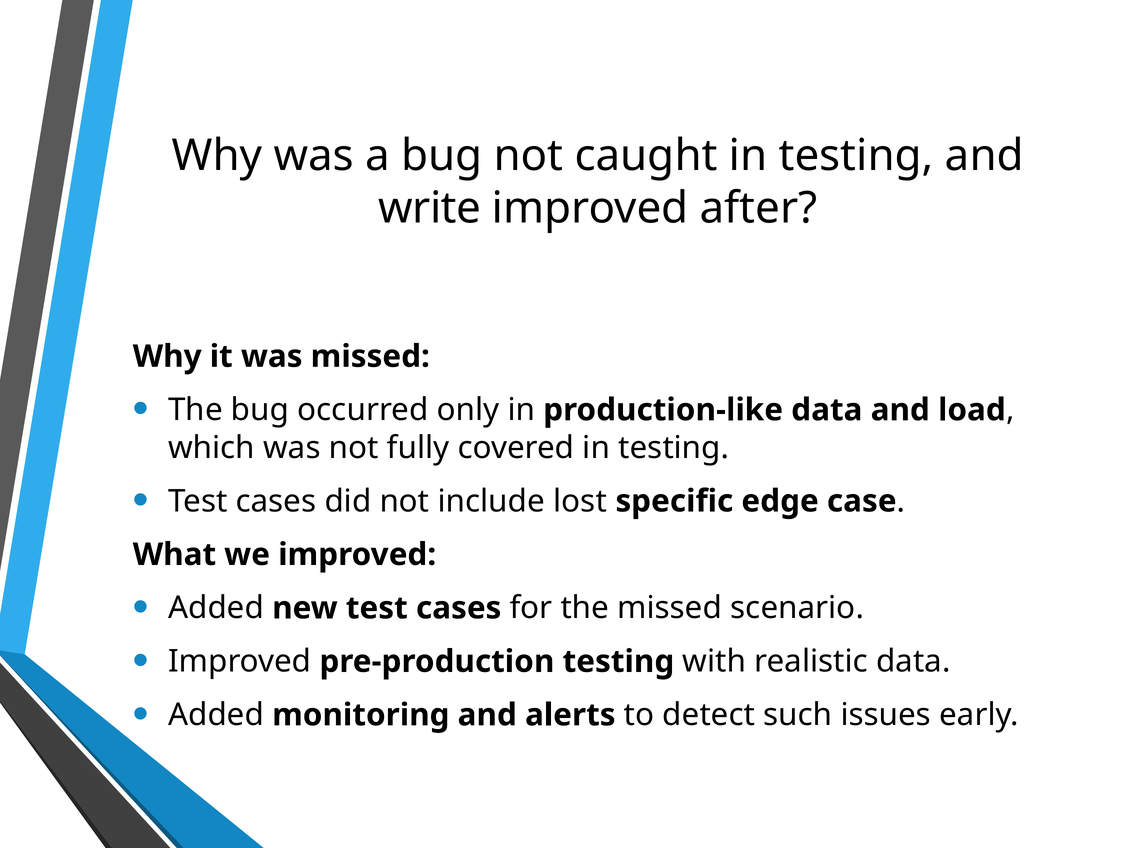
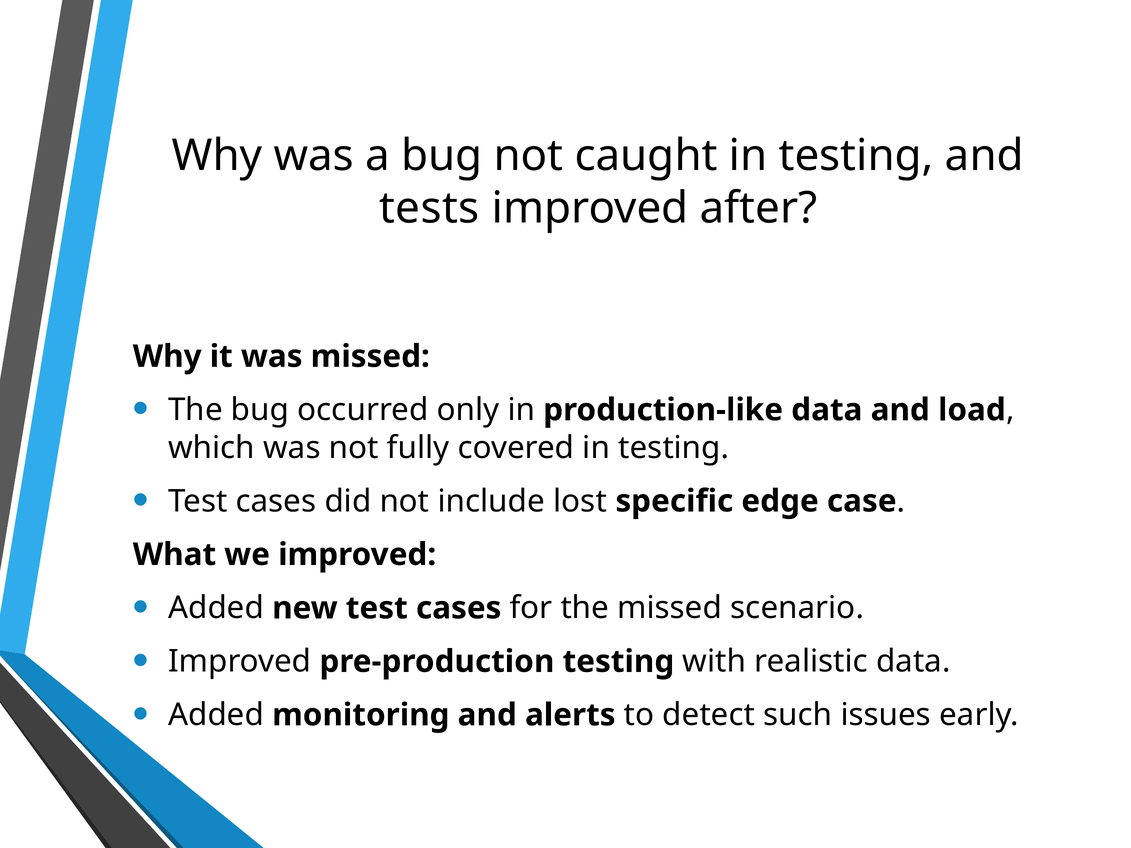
write: write -> tests (429, 208)
